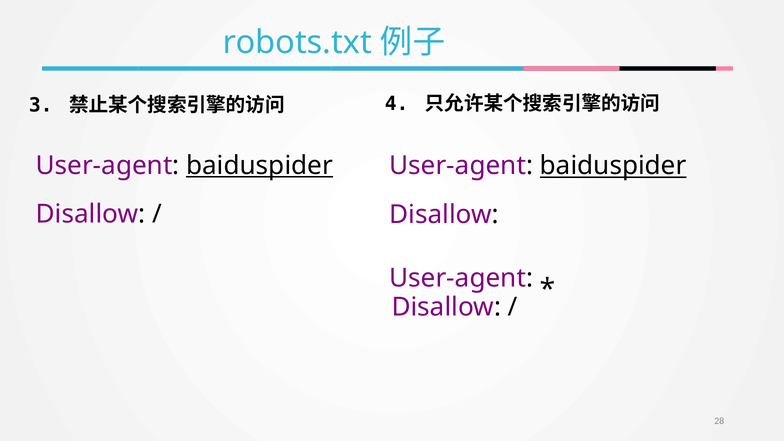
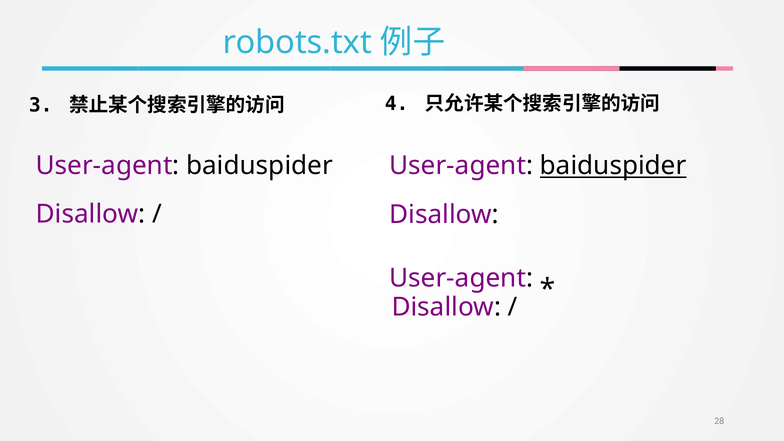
baiduspider underline: present -> none (260, 166)
